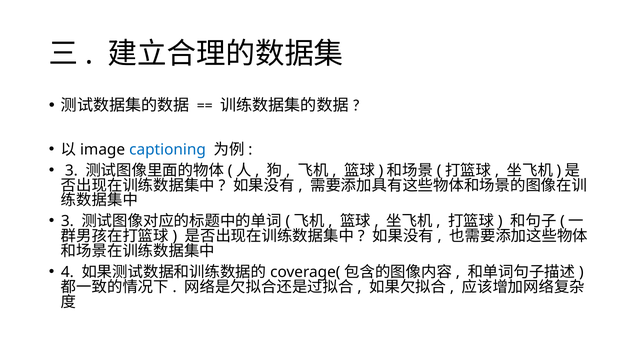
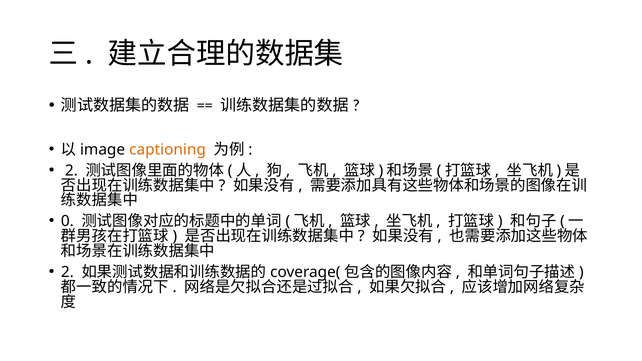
captioning colour: blue -> orange (168, 150)
3: 3 -> 2 (71, 171)
3: 3 -> 0 (67, 221)
4: 4 -> 2 (67, 272)
